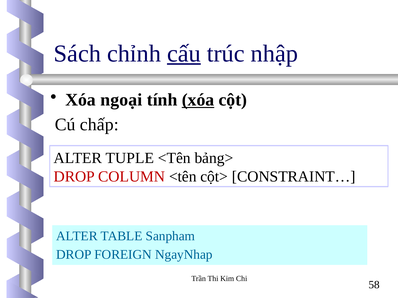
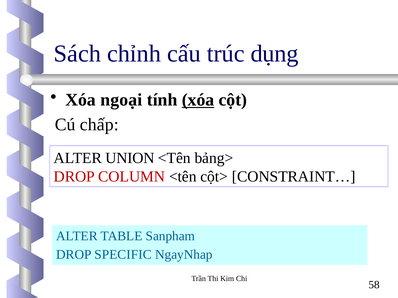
cấu underline: present -> none (184, 54)
nhập: nhập -> dụng (274, 54)
TUPLE: TUPLE -> UNION (130, 158)
FOREIGN: FOREIGN -> SPECIFIC (123, 255)
